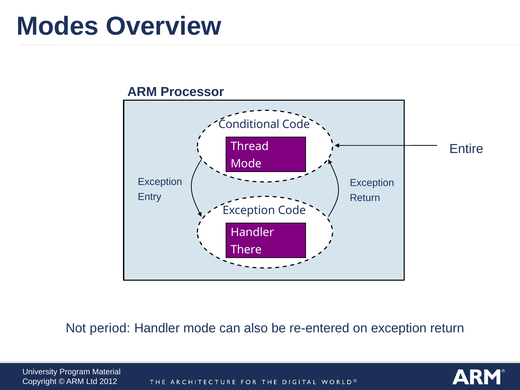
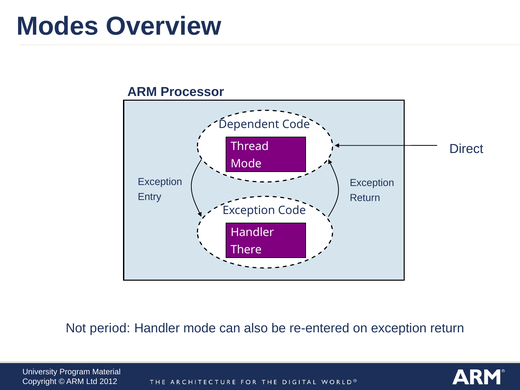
Conditional: Conditional -> Dependent (249, 124)
Entire: Entire -> Direct (466, 149)
